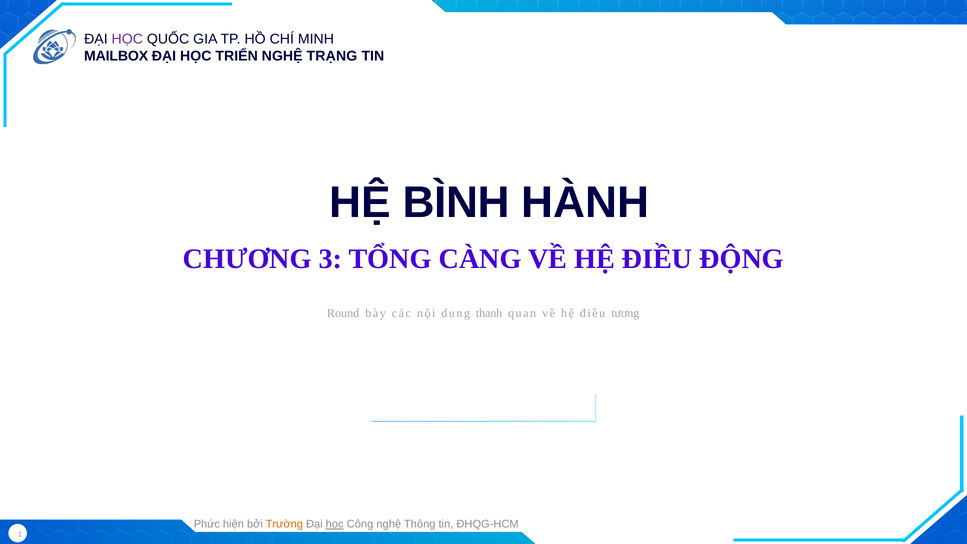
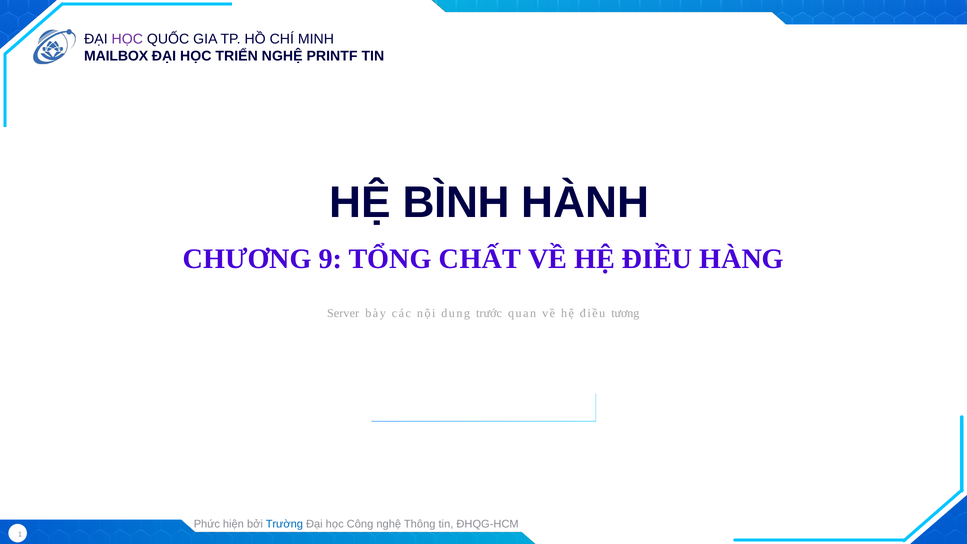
TRẠNG: TRẠNG -> PRINTF (332, 56)
3: 3 -> 9 (330, 259)
CÀNG: CÀNG -> CHẤT (480, 259)
ĐỘNG: ĐỘNG -> HÀNG (742, 259)
Round: Round -> Server (343, 313)
thanh: thanh -> trước (489, 313)
Trường colour: orange -> blue (284, 524)
học underline: present -> none (335, 524)
